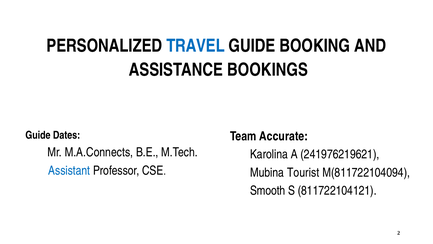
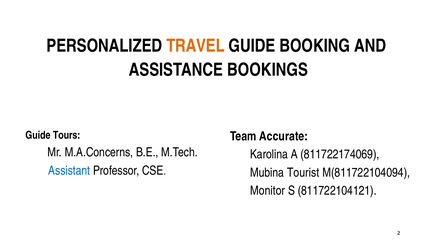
TRAVEL colour: blue -> orange (196, 46)
Dates: Dates -> Tours (67, 135)
M.A.Connects: M.A.Connects -> M.A.Concerns (99, 152)
241976219621: 241976219621 -> 811722174069 (340, 154)
Smooth: Smooth -> Monitor (268, 190)
